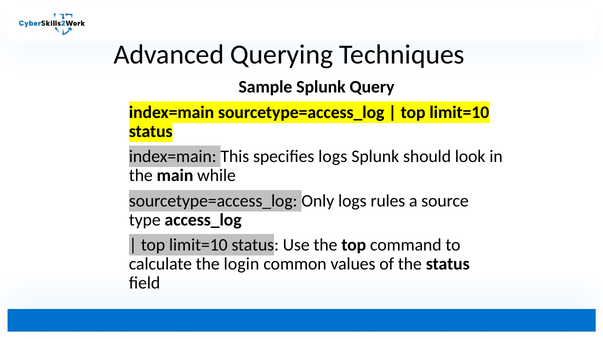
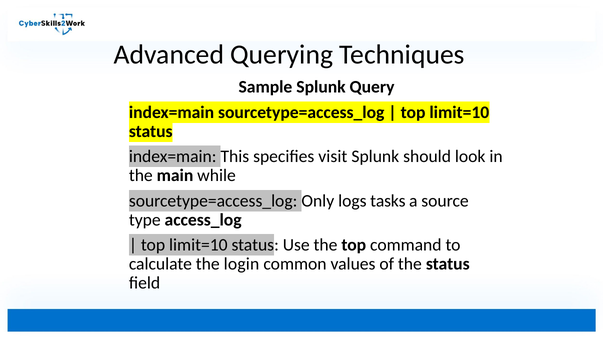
specifies logs: logs -> visit (333, 157)
rules: rules -> tasks (388, 201)
